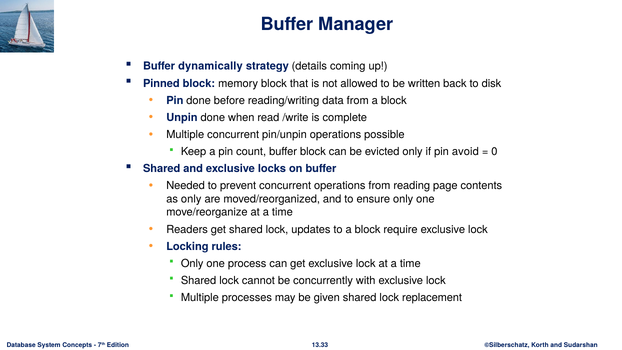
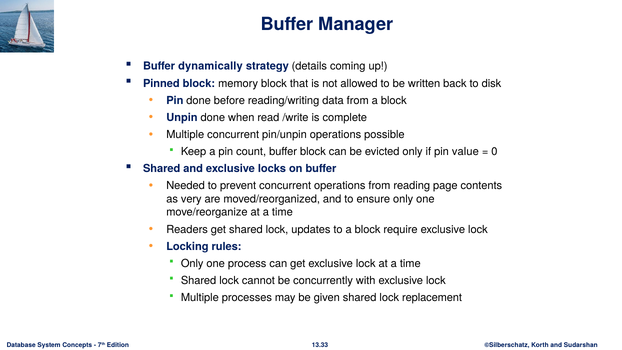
avoid: avoid -> value (465, 152)
as only: only -> very (191, 199)
